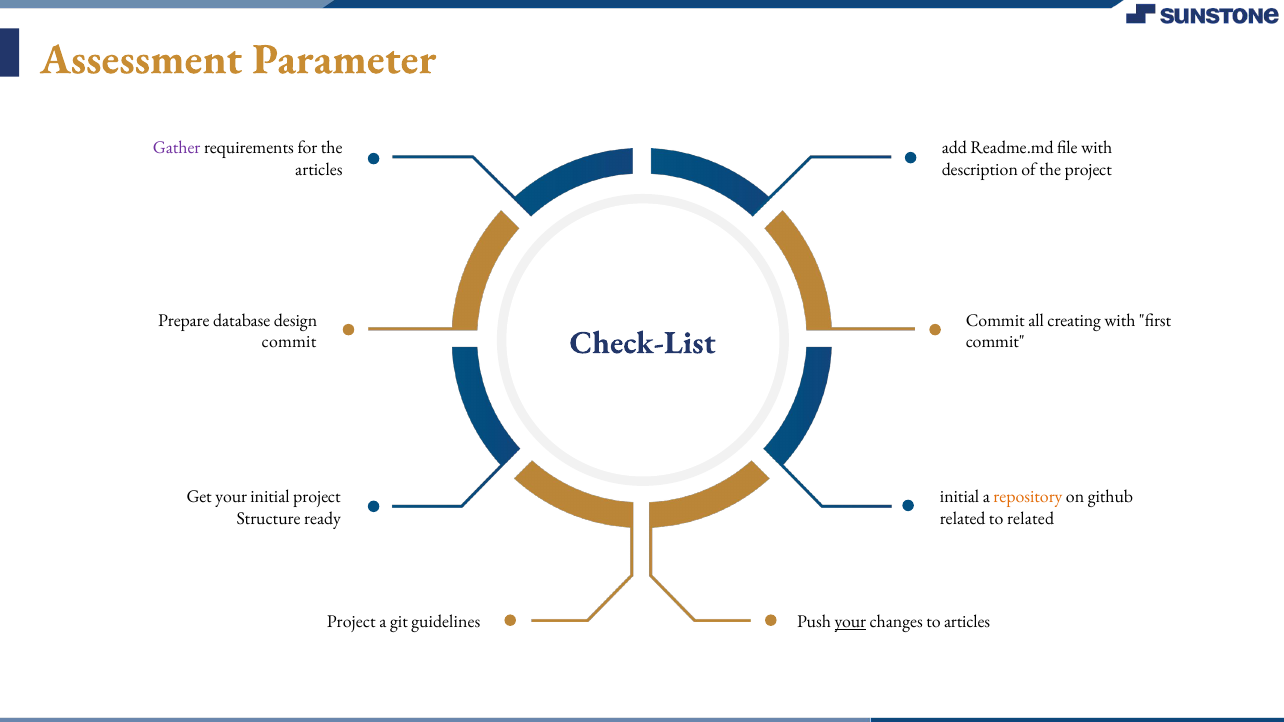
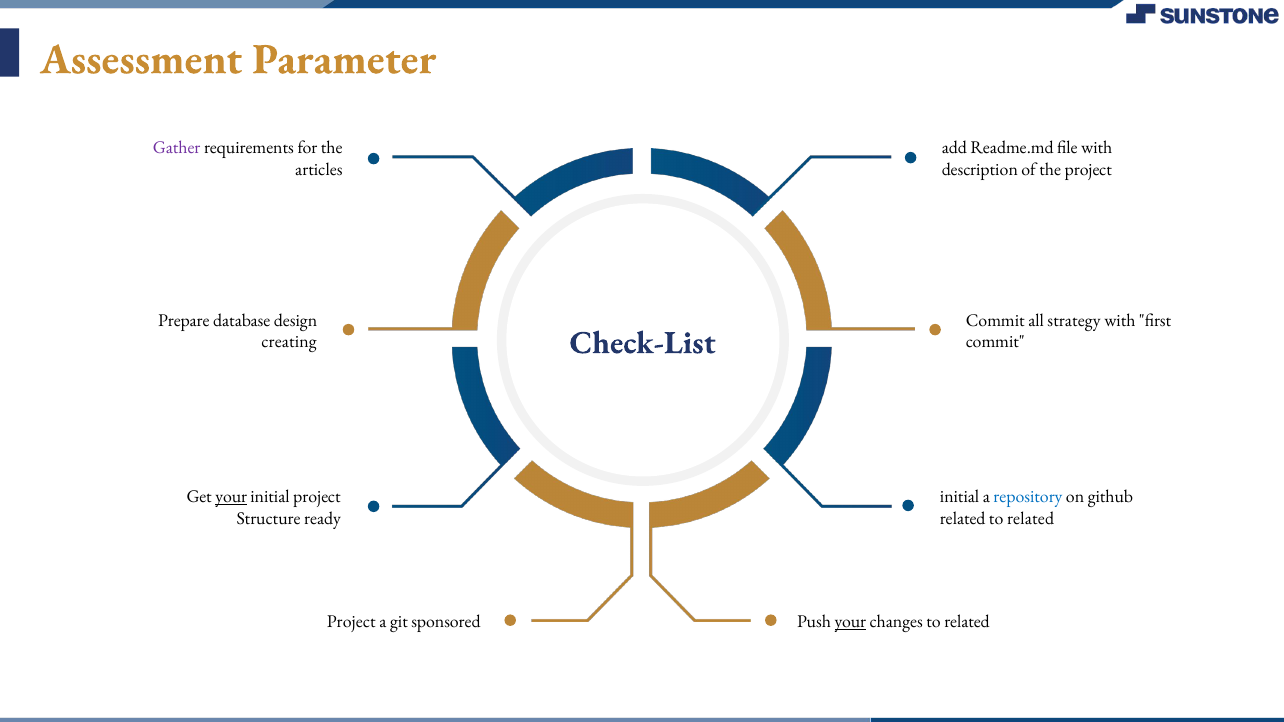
creating: creating -> strategy (1074, 320)
commit: commit -> creating (289, 342)
your underline: none -> present (231, 497)
repository colour: orange -> blue (1028, 497)
guidelines: guidelines -> sponsored (446, 622)
changes to articles: articles -> related (967, 622)
